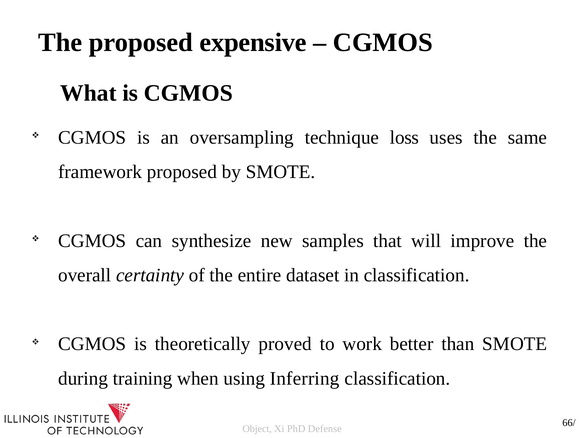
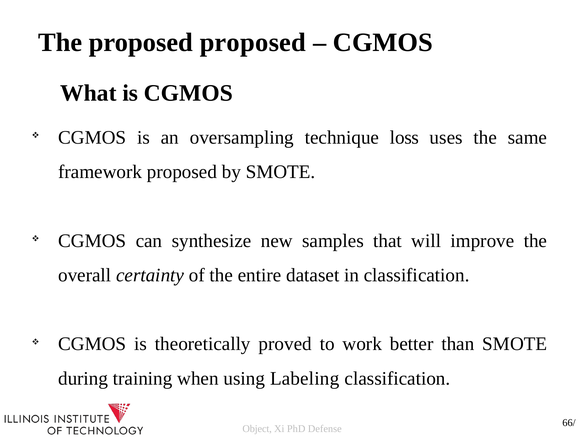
proposed expensive: expensive -> proposed (253, 43)
Inferring: Inferring -> Labeling (305, 378)
